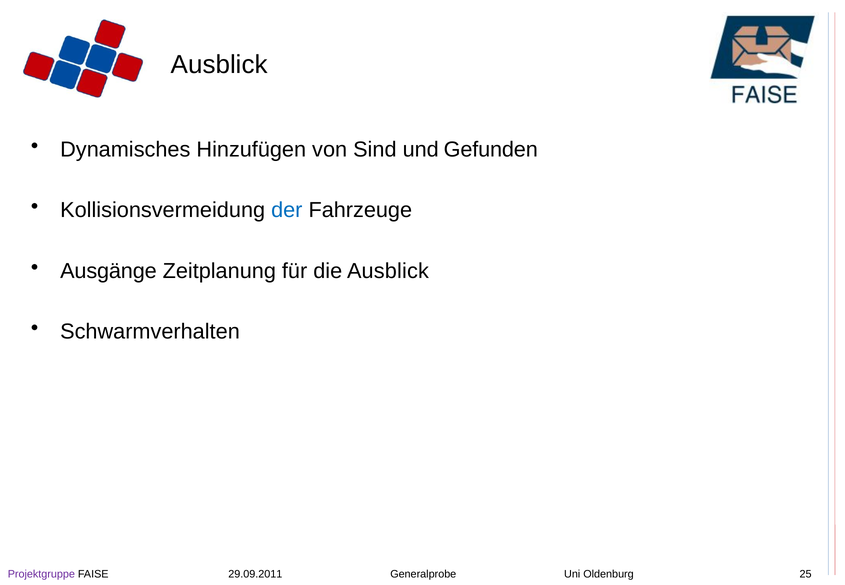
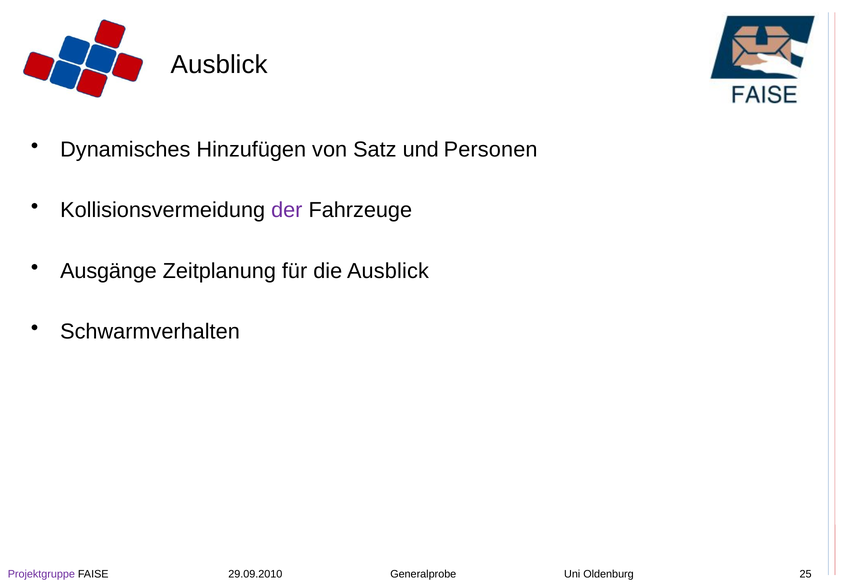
Sind: Sind -> Satz (375, 149)
Gefunden: Gefunden -> Personen (491, 149)
der colour: blue -> purple (287, 210)
29.09.2011: 29.09.2011 -> 29.09.2010 (255, 574)
